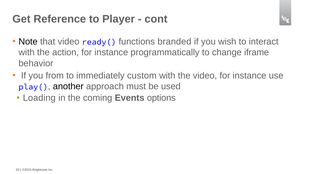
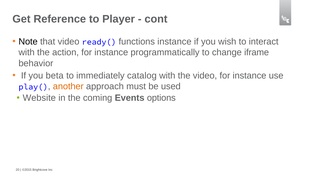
functions branded: branded -> instance (174, 42)
from: from -> beta (55, 75)
custom: custom -> catalog (142, 75)
another colour: black -> orange (68, 86)
Loading: Loading -> Website (39, 98)
